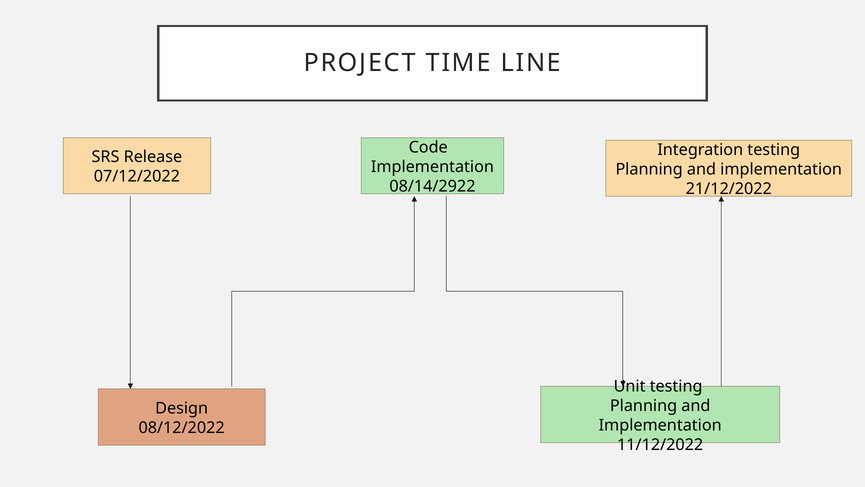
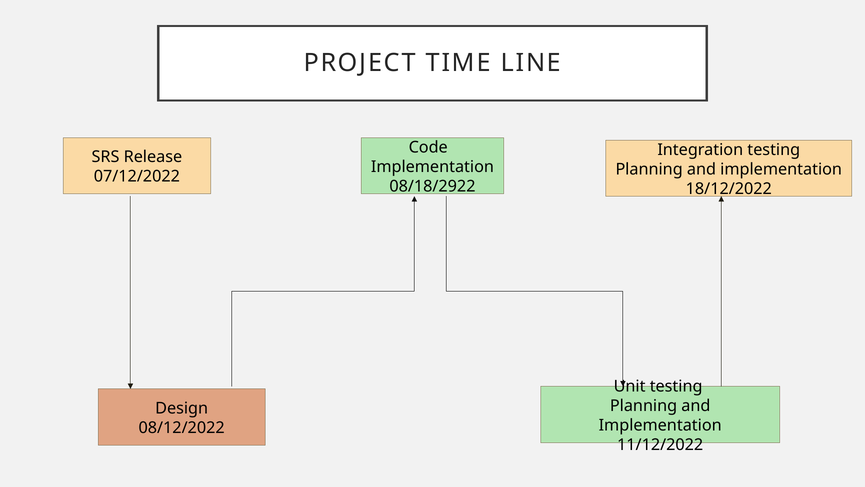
08/14/2922: 08/14/2922 -> 08/18/2922 (432, 186)
21/12/2022: 21/12/2022 -> 18/12/2022 (729, 189)
